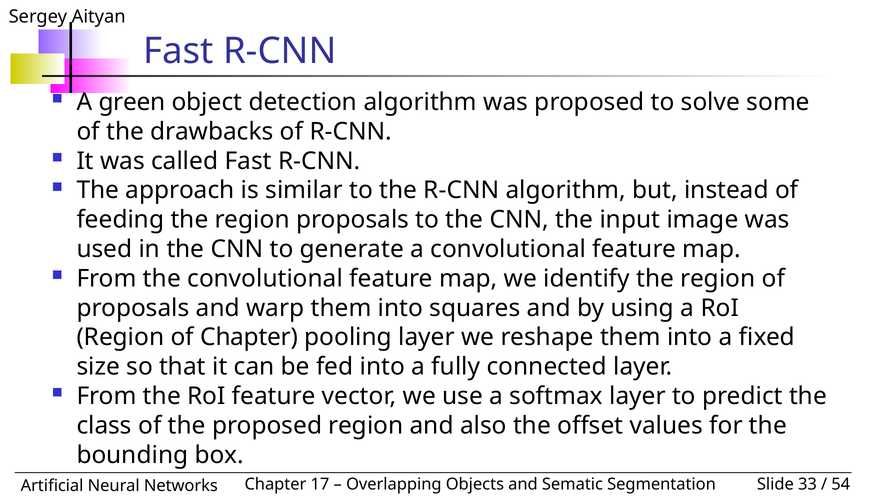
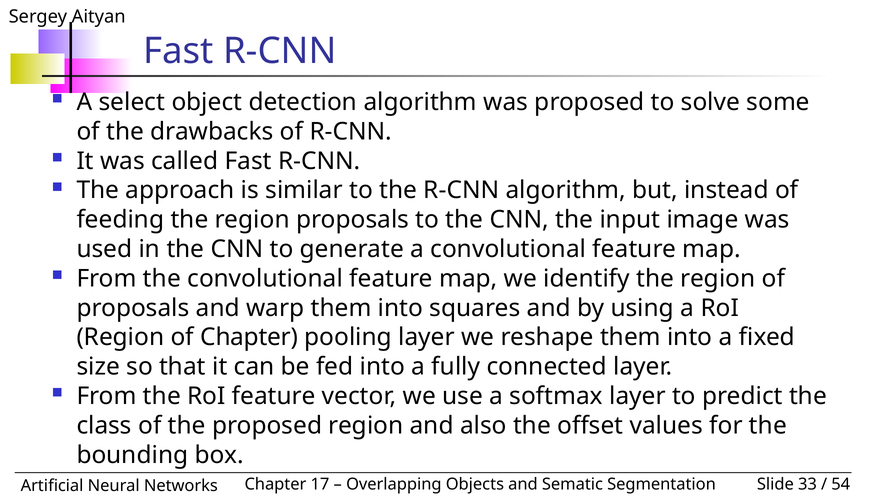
green: green -> select (132, 102)
